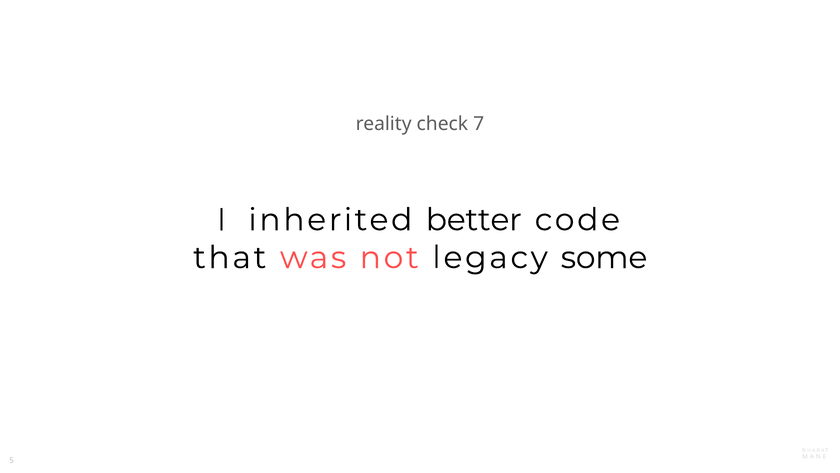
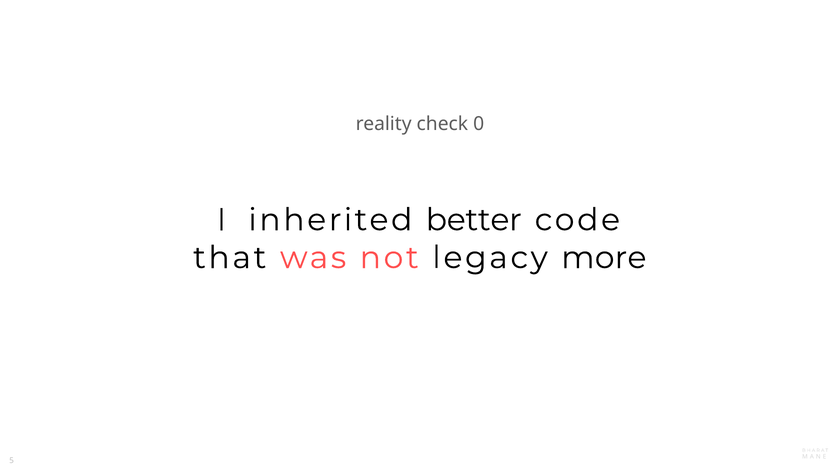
7: 7 -> 0 (479, 124)
some: some -> more (604, 258)
